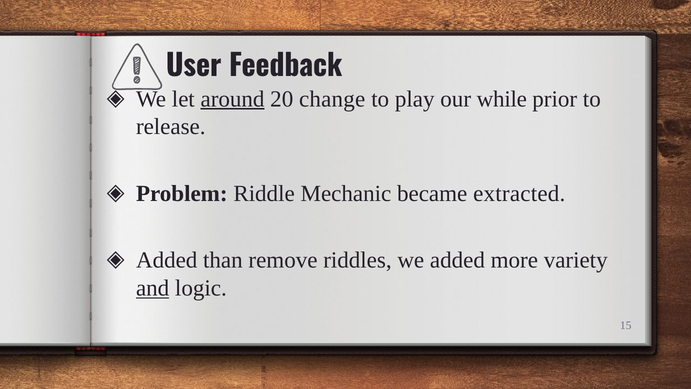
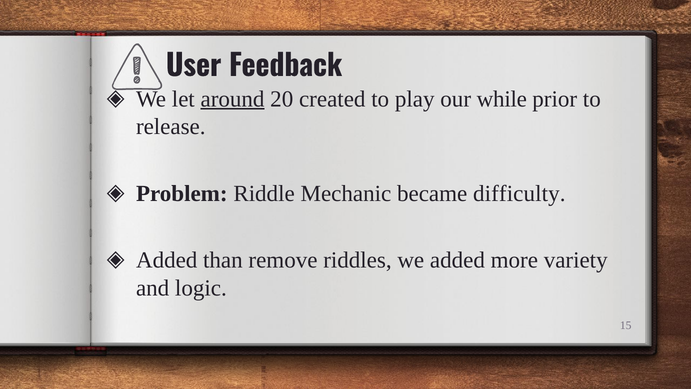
change: change -> created (332, 99)
extracted: extracted -> difficulty (519, 193)
and underline: present -> none (153, 288)
